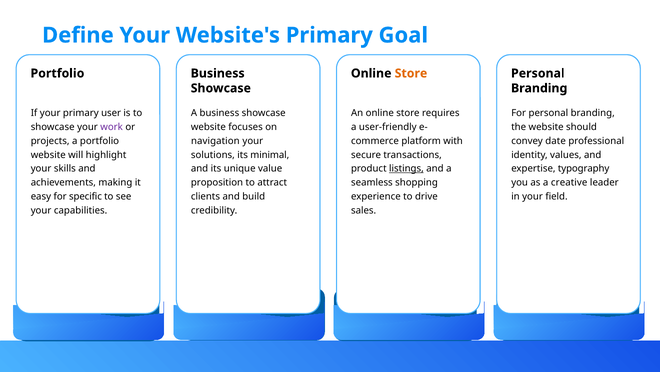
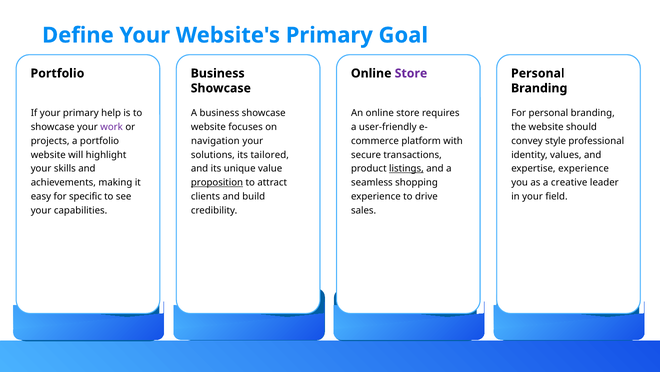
Store colour: orange -> purple (411, 73)
user: user -> help (111, 113)
date: date -> style (556, 141)
minimal: minimal -> tailored (270, 155)
expertise typography: typography -> experience (584, 168)
proposition underline: none -> present (217, 182)
